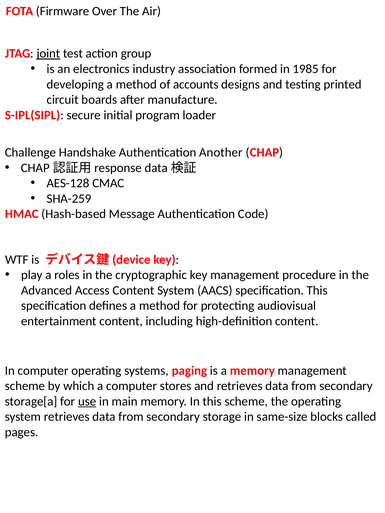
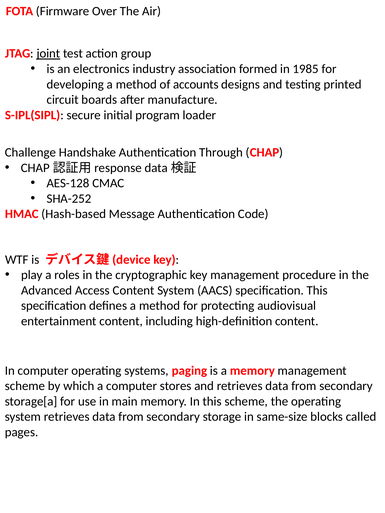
Another: Another -> Through (221, 152)
SHA-259: SHA-259 -> SHA-252 (69, 199)
use underline: present -> none (87, 402)
